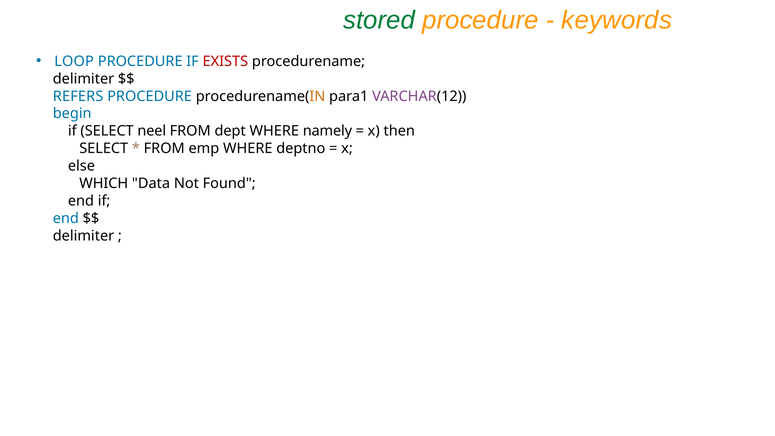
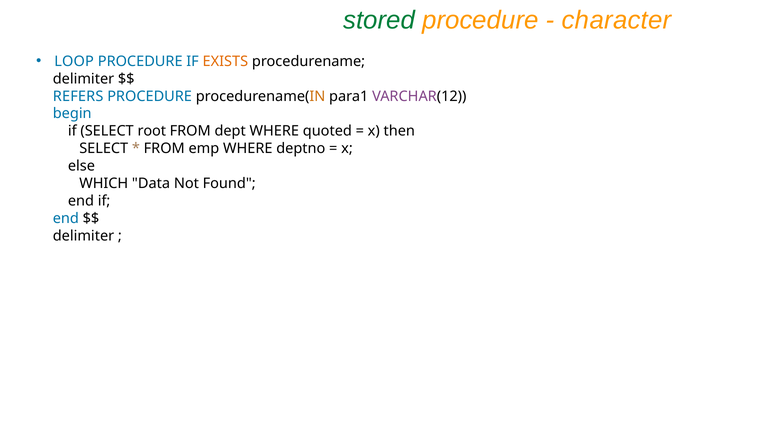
keywords: keywords -> character (617, 20)
EXISTS colour: red -> orange (225, 61)
neel: neel -> root (152, 131)
namely: namely -> quoted (327, 131)
